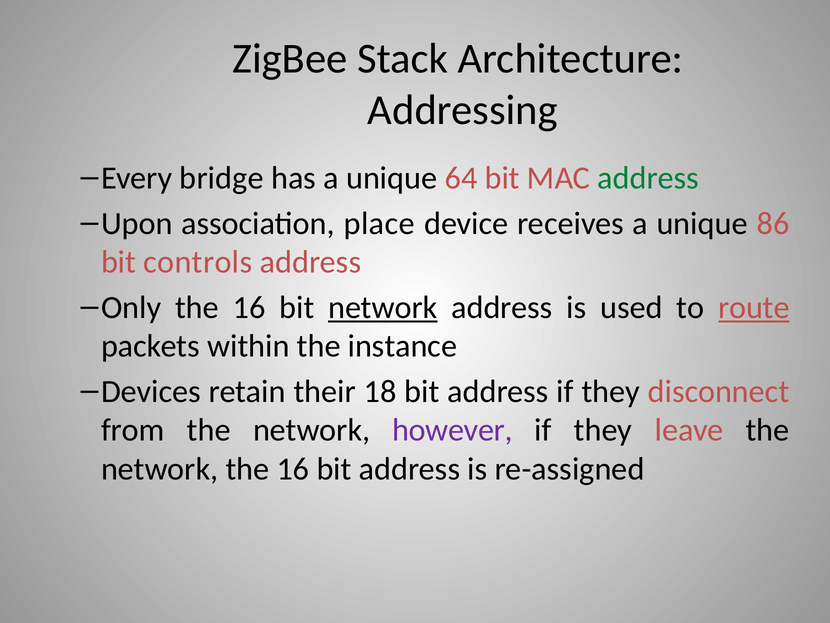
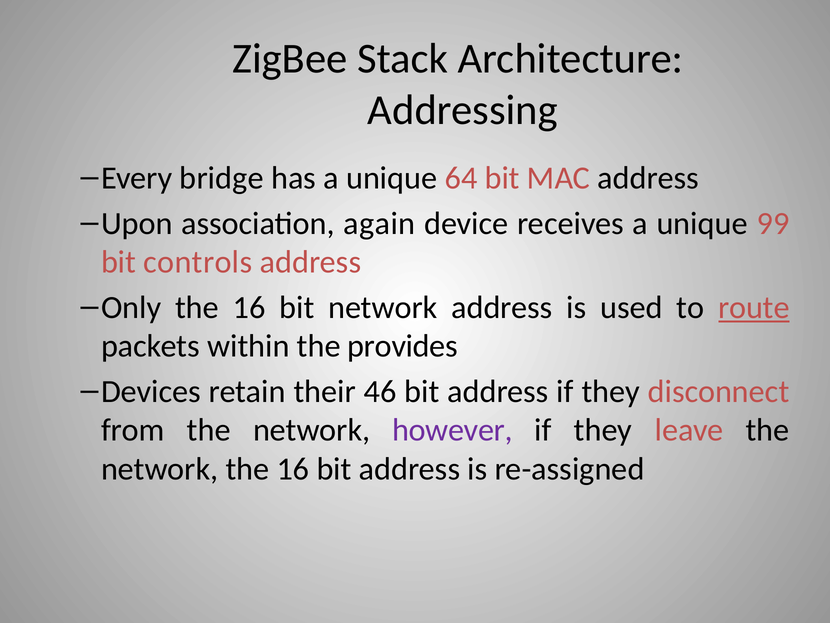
address colour: green -> black (648, 178)
place: place -> again (379, 223)
86: 86 -> 99 (773, 223)
network underline: present -> none (383, 307)
instance: instance -> provides (403, 346)
18: 18 -> 46 (380, 391)
